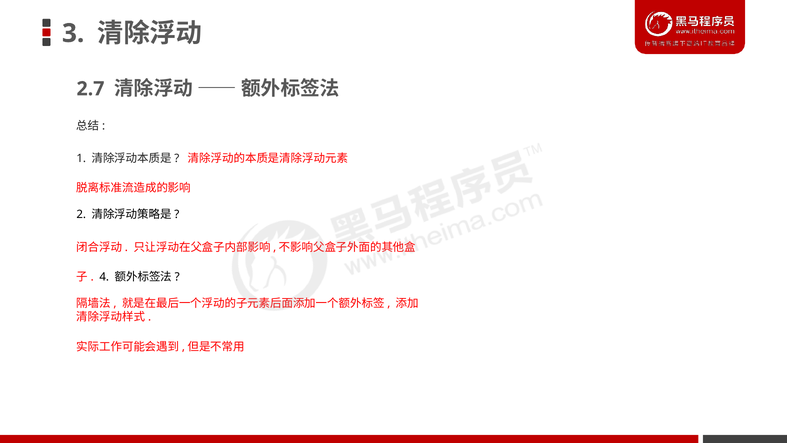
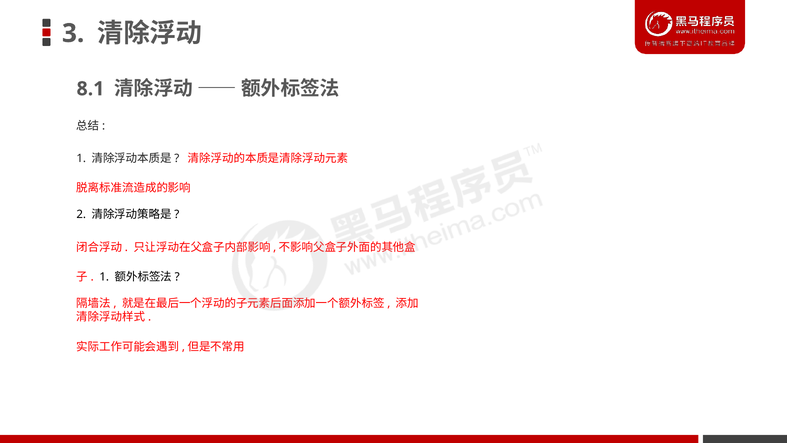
2.7: 2.7 -> 8.1 (90, 89)
4: 4 -> 1 (104, 277)
